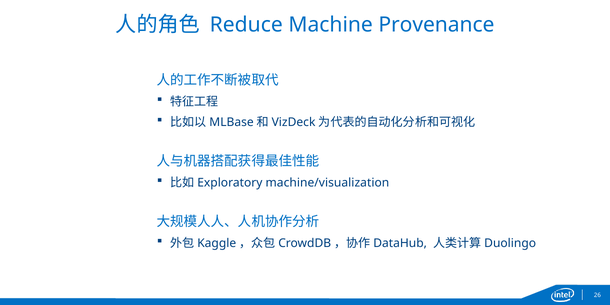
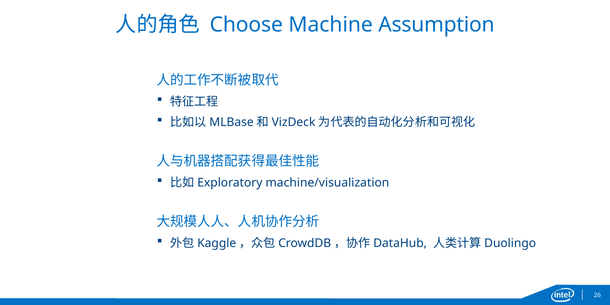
Reduce: Reduce -> Choose (246, 25)
Provenance: Provenance -> Assumption (436, 25)
